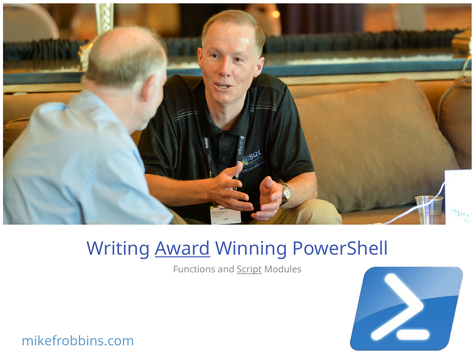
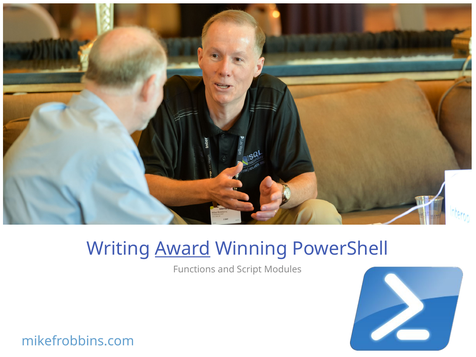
Script underline: present -> none (249, 270)
